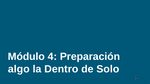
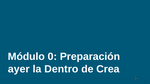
4: 4 -> 0 (52, 57)
algo: algo -> ayer (19, 69)
Solo: Solo -> Crea (108, 69)
